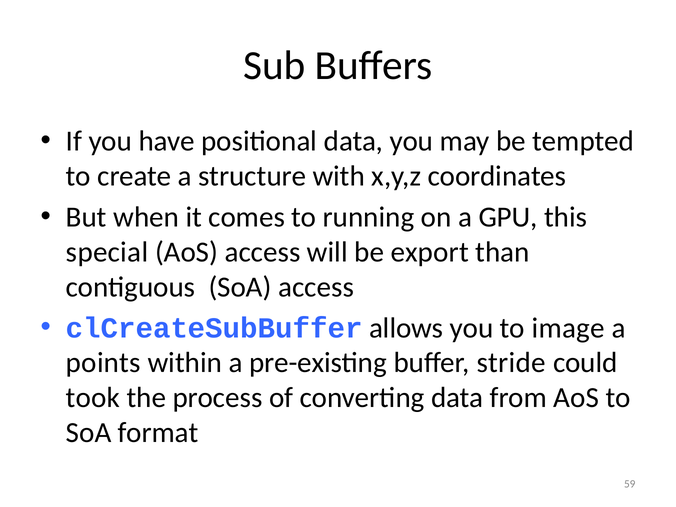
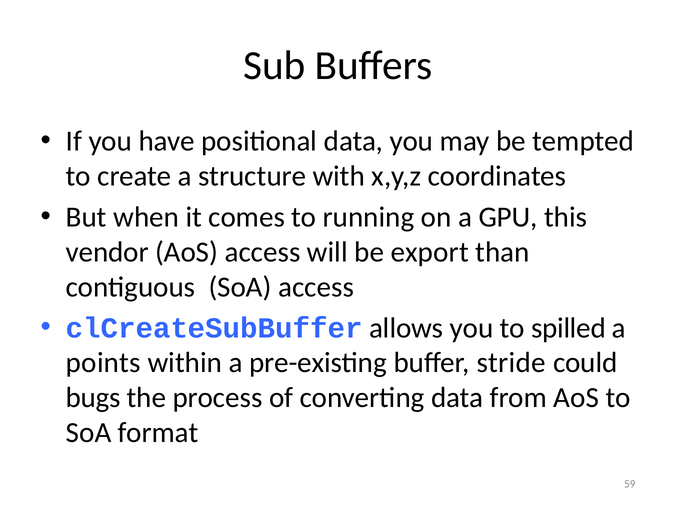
special: special -> vendor (107, 252)
image: image -> spilled (568, 328)
took: took -> bugs (93, 398)
